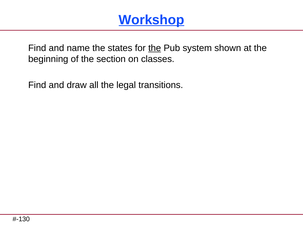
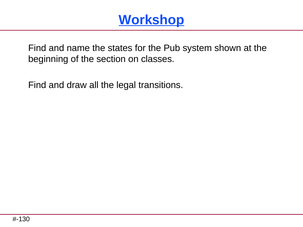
the underline: present -> none (155, 48)
